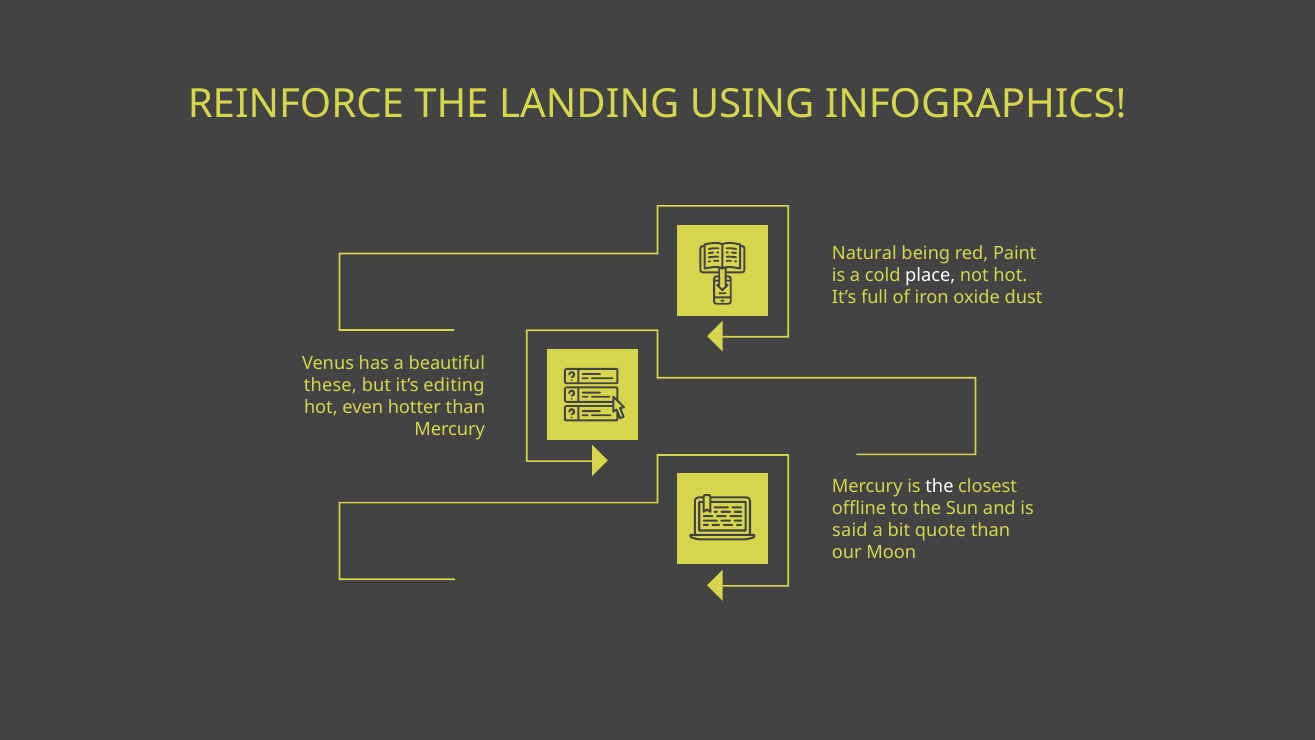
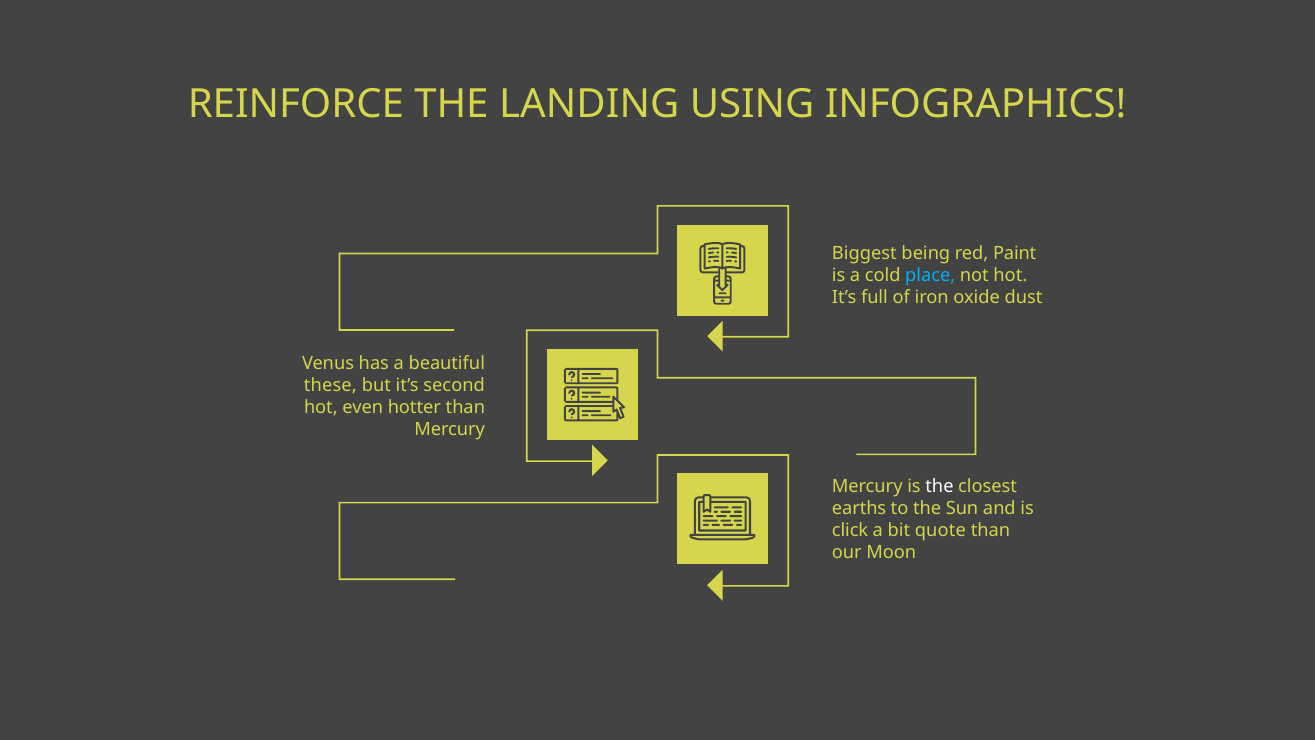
Natural: Natural -> Biggest (864, 254)
place colour: white -> light blue (930, 276)
editing: editing -> second (454, 385)
offline: offline -> earths (859, 509)
said: said -> click (850, 531)
